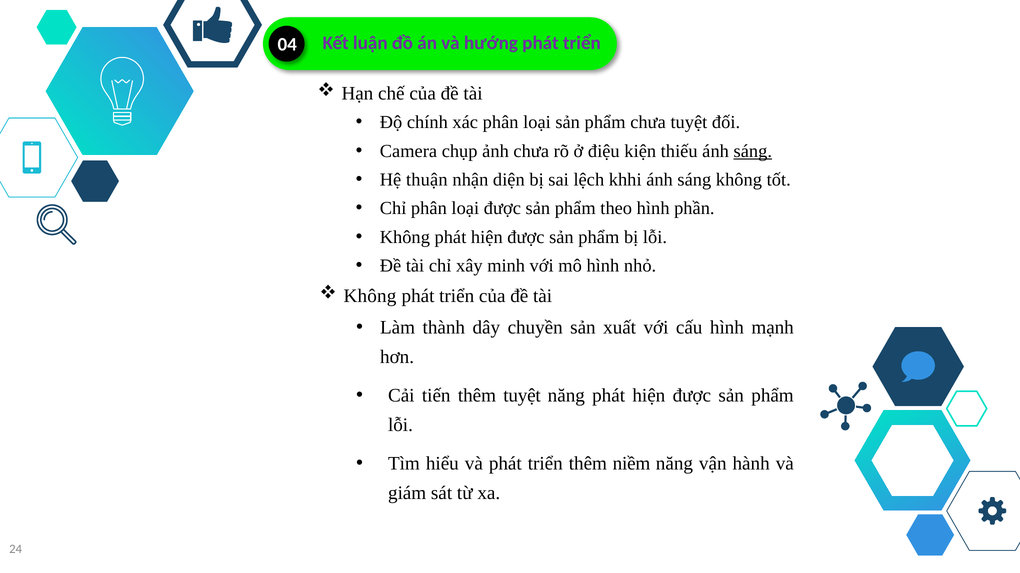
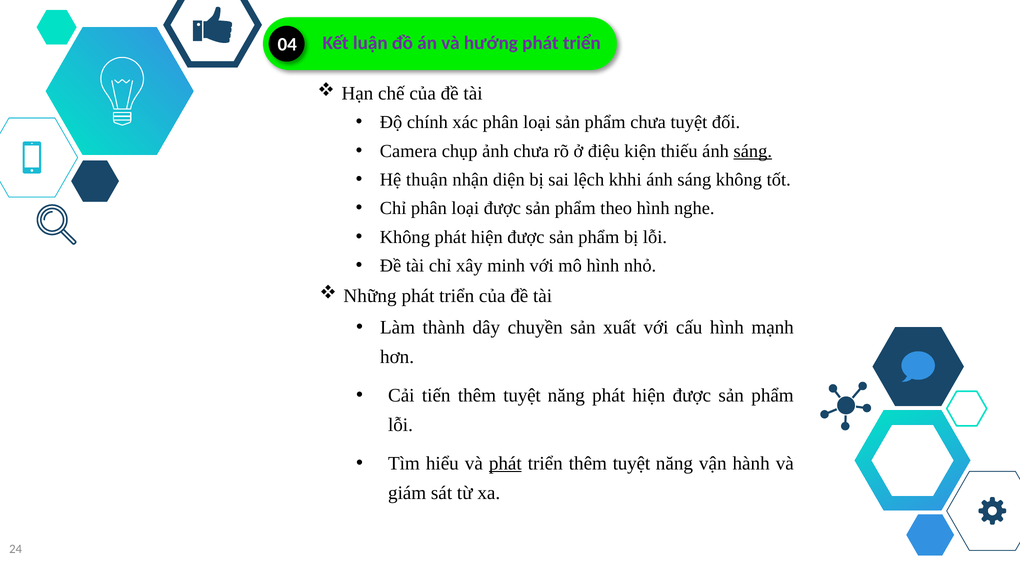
phần: phần -> nghe (694, 209)
Không: Không -> Những (370, 296)
phát underline: none -> present (505, 464)
triển thêm niềm: niềm -> tuyệt (631, 464)
